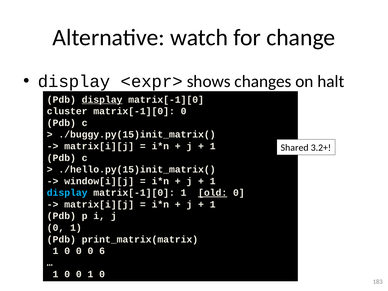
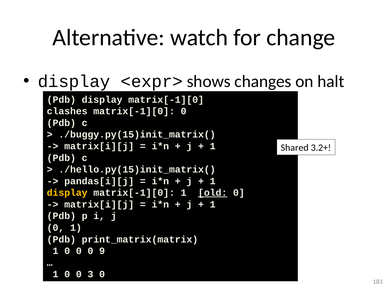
display underline: present -> none (102, 100)
cluster: cluster -> clashes (67, 111)
window[i][j: window[i][j -> pandas[i][j (99, 181)
display colour: light blue -> yellow (67, 193)
6: 6 -> 9 (102, 251)
0 0 1: 1 -> 3 (90, 274)
